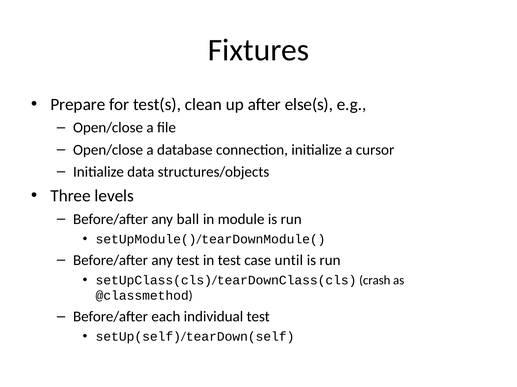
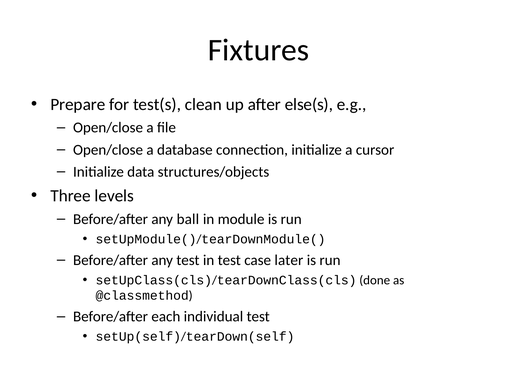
until: until -> later (289, 261)
crash: crash -> done (375, 281)
